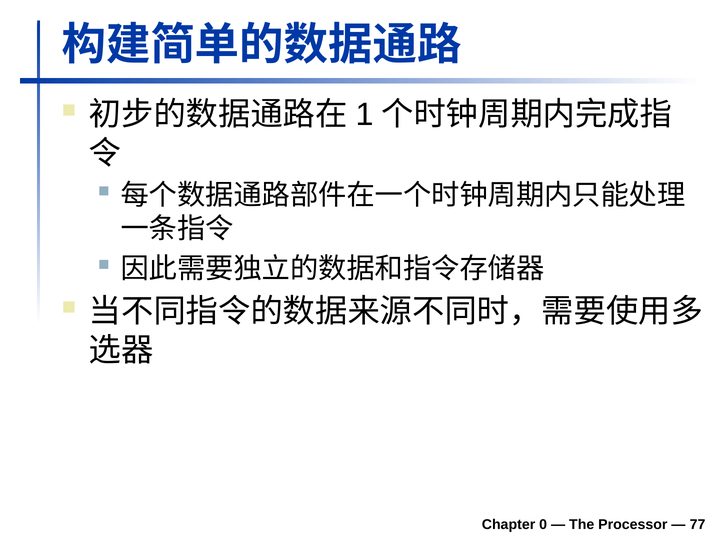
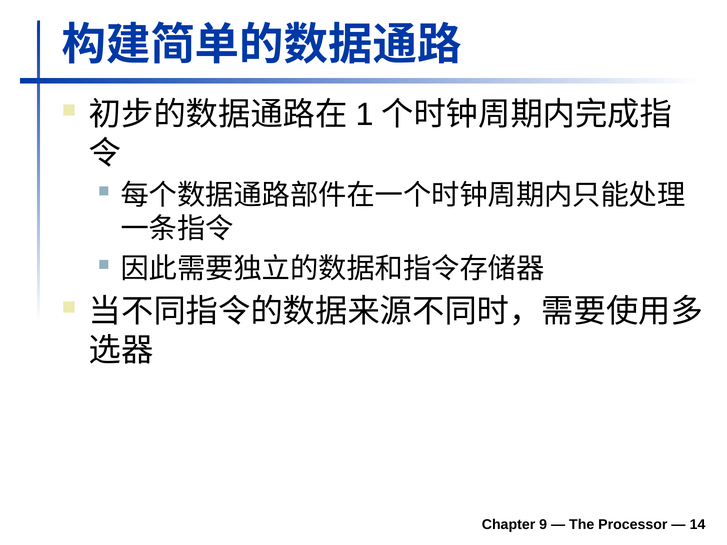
0: 0 -> 9 (543, 525)
77: 77 -> 14 (698, 525)
